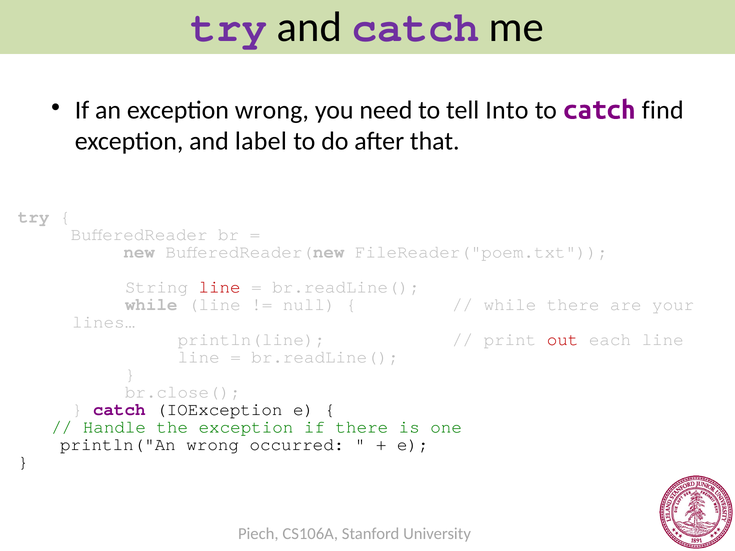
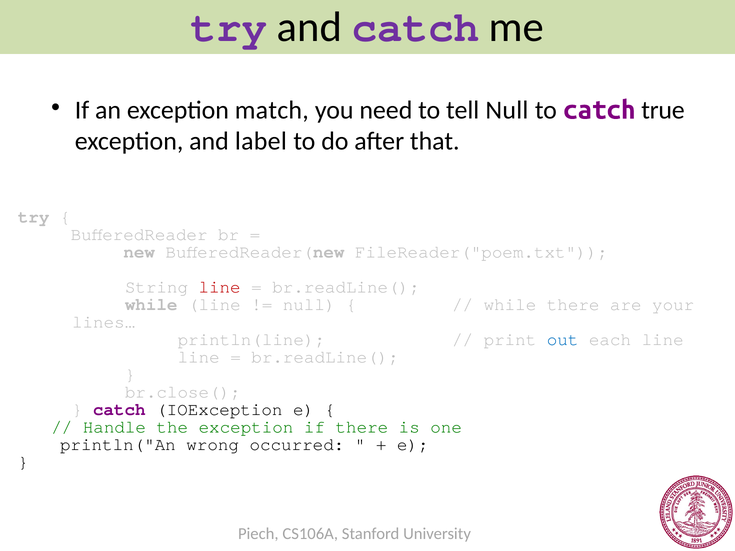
exception wrong: wrong -> match (272, 110)
tell Into: Into -> Null (507, 110)
find: find -> true (663, 110)
out colour: red -> blue (563, 340)
